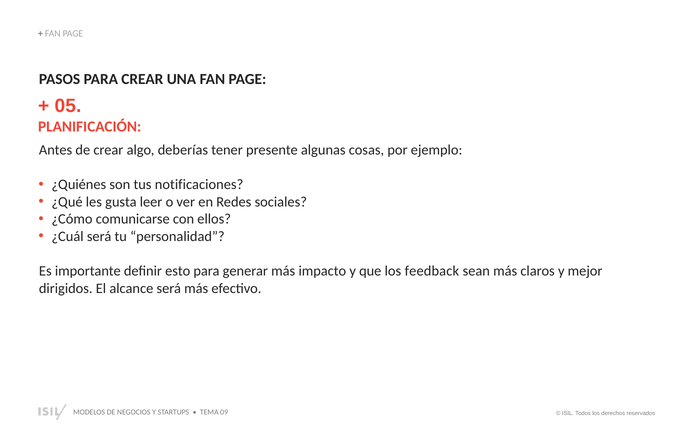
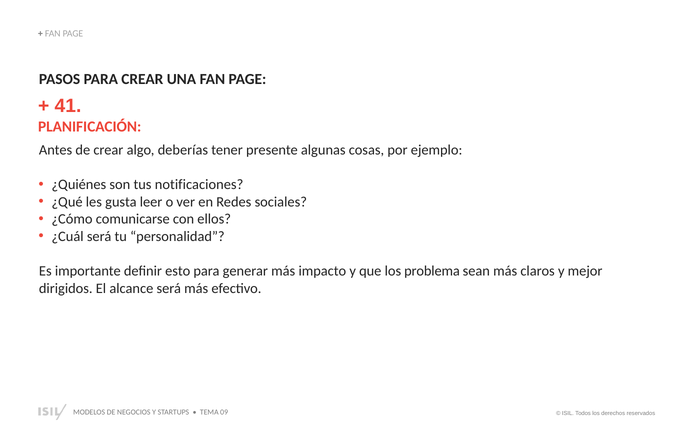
05: 05 -> 41 (68, 106)
feedback: feedback -> problema (432, 271)
